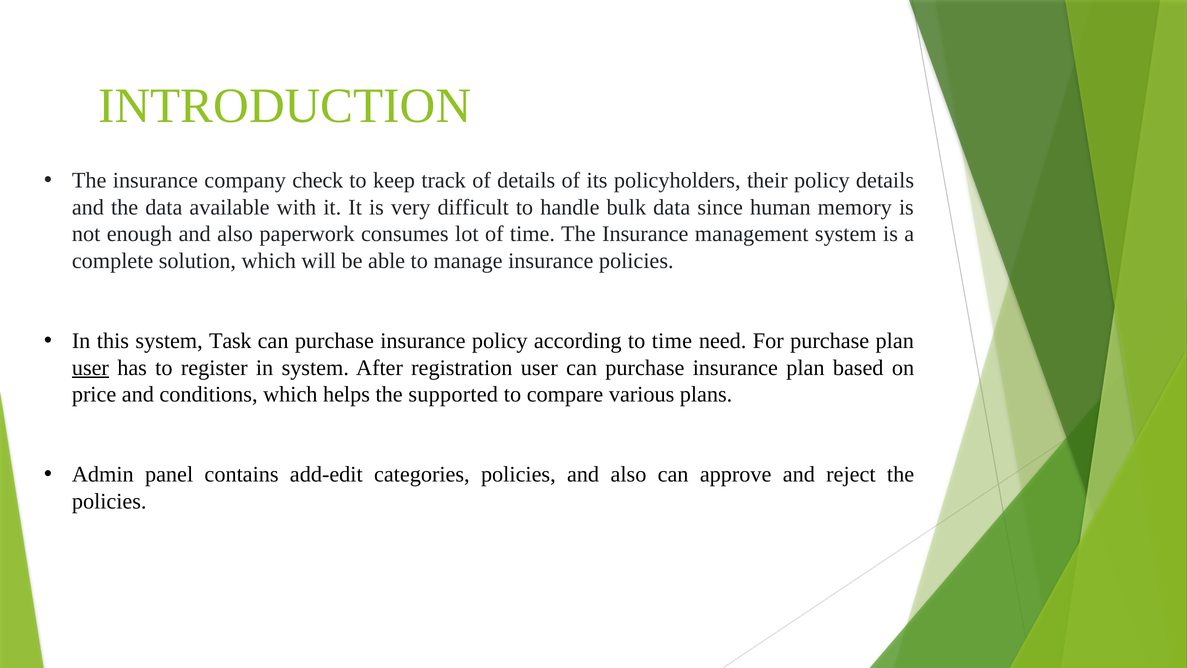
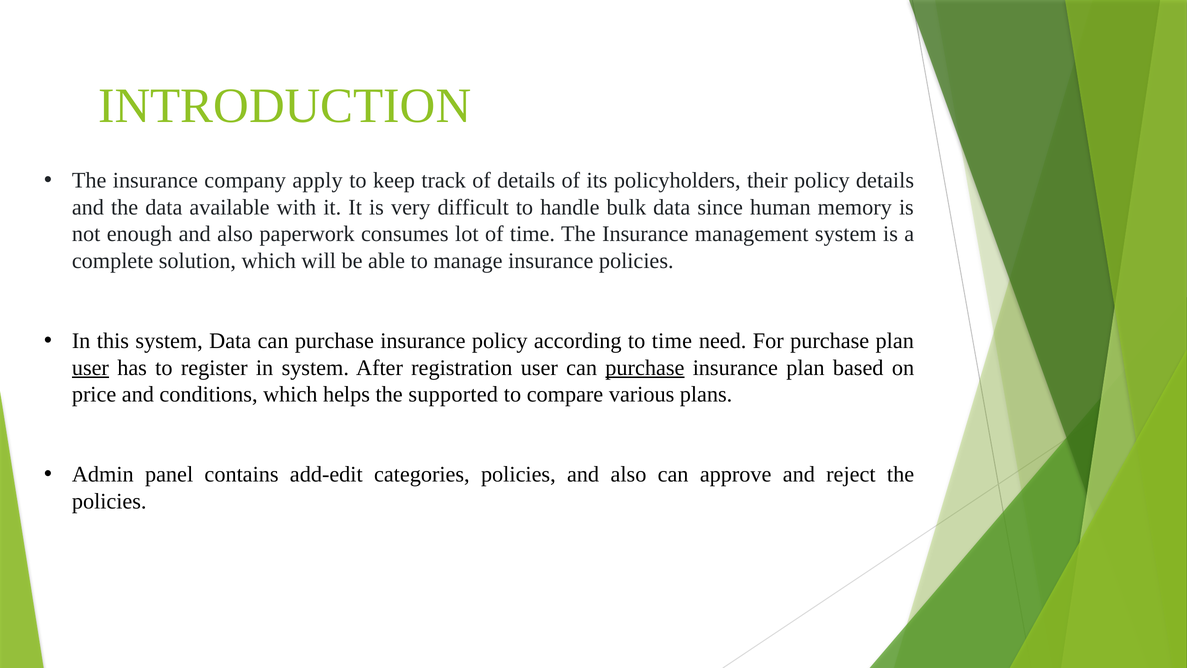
check: check -> apply (318, 181)
system Task: Task -> Data (230, 341)
purchase underline: none -> present (645, 368)
